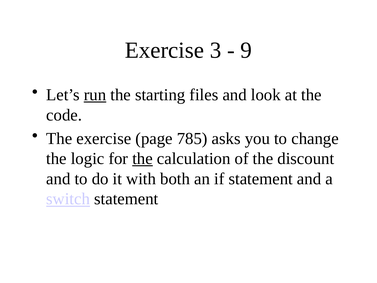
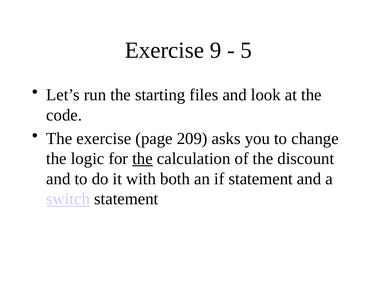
3: 3 -> 9 (216, 50)
9: 9 -> 5 (246, 50)
run underline: present -> none (95, 95)
785: 785 -> 209 (192, 138)
